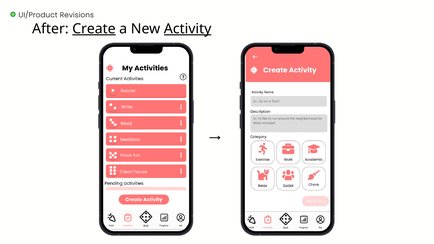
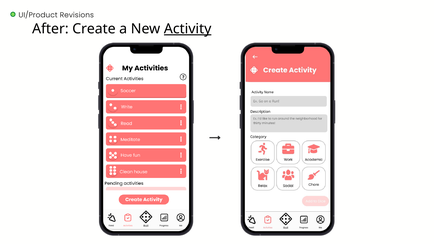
Create underline: present -> none (94, 29)
